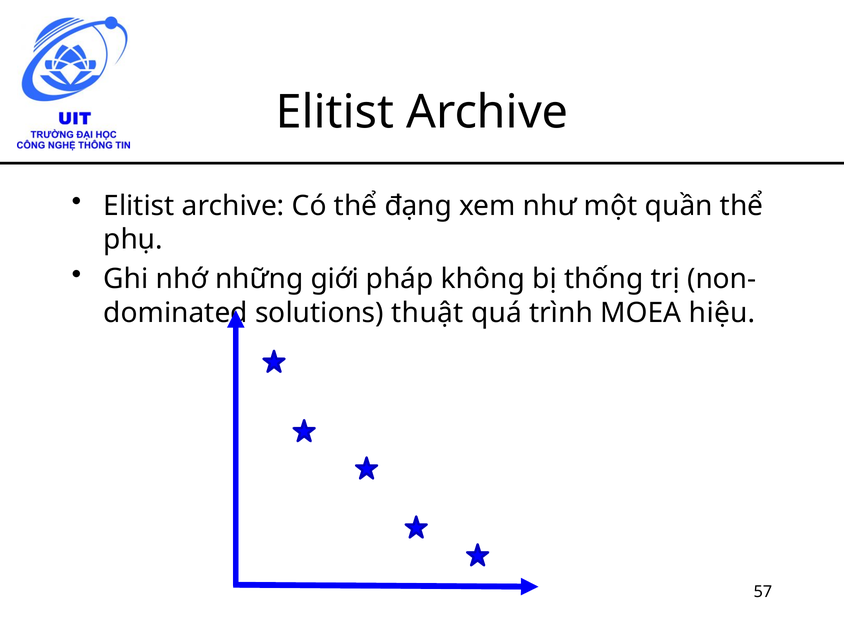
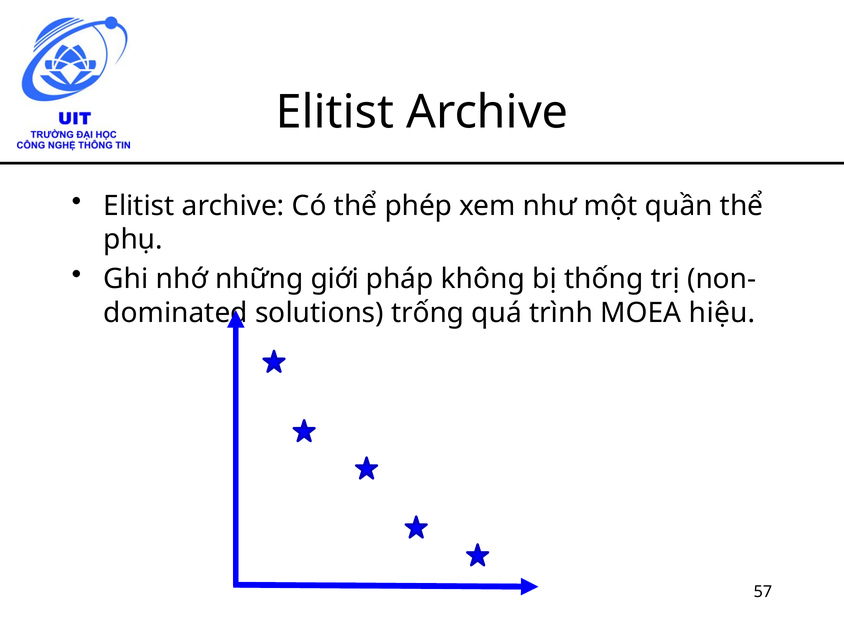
đạng: đạng -> phép (418, 206)
thuật: thuật -> trống (428, 313)
